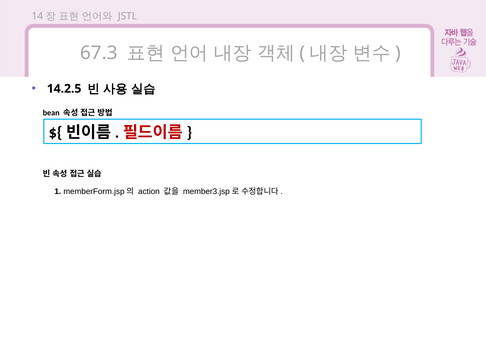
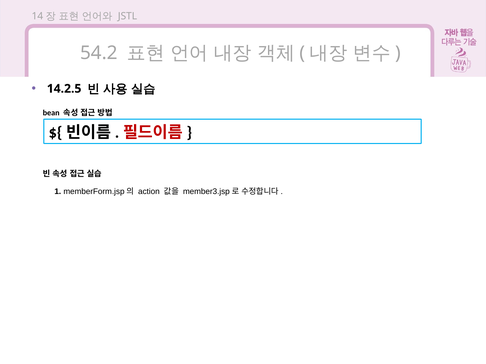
67.3: 67.3 -> 54.2 (99, 53)
